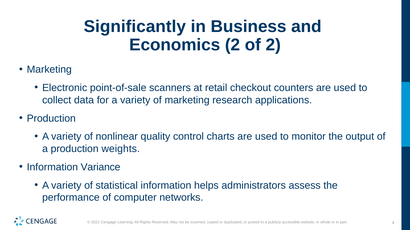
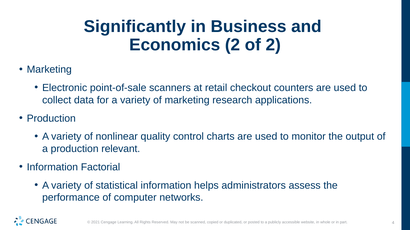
weights: weights -> relevant (121, 149)
Variance: Variance -> Factorial (101, 168)
